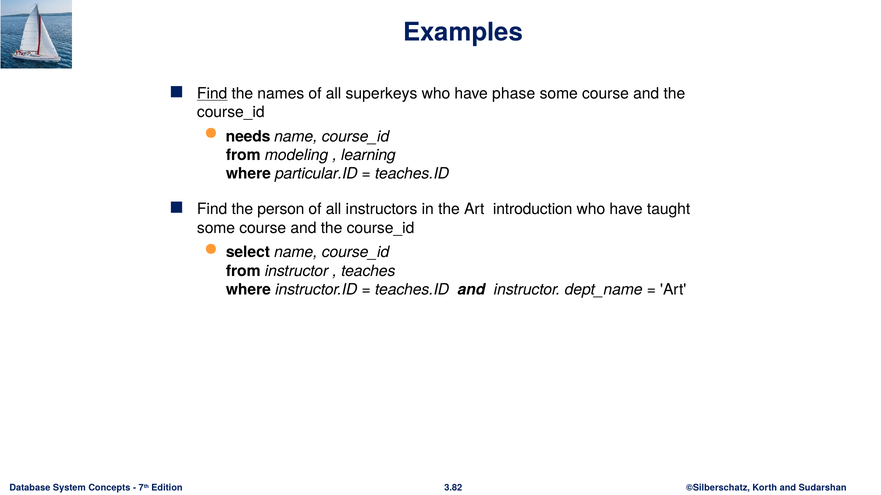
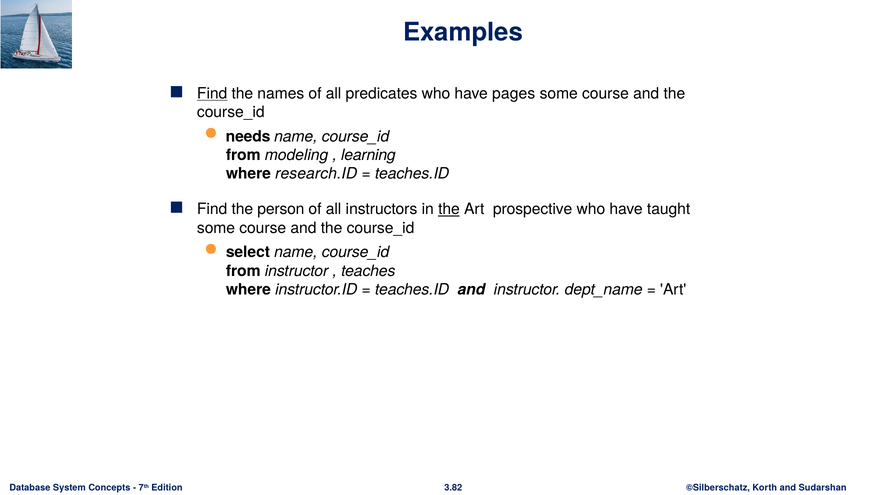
superkeys: superkeys -> predicates (382, 94)
phase: phase -> pages (514, 94)
particular.ID: particular.ID -> research.ID (316, 174)
the underline: none -> present (449, 210)
introduction: introduction -> prospective (533, 210)
